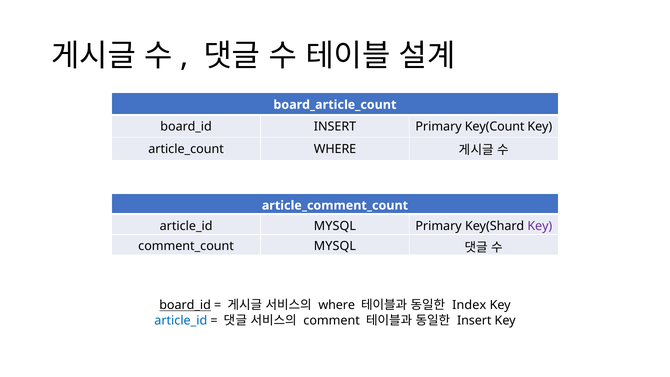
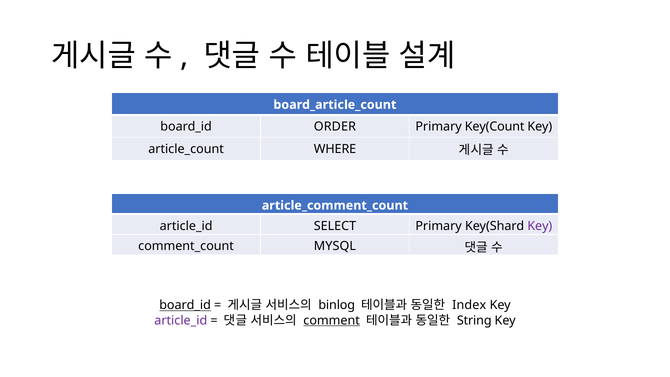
board_id INSERT: INSERT -> ORDER (335, 127)
article_id MYSQL: MYSQL -> SELECT (335, 226)
where: where -> binlog (337, 305)
article_id colour: blue -> purple (181, 320)
comment underline: none -> present (332, 320)
Insert: Insert -> String (474, 320)
